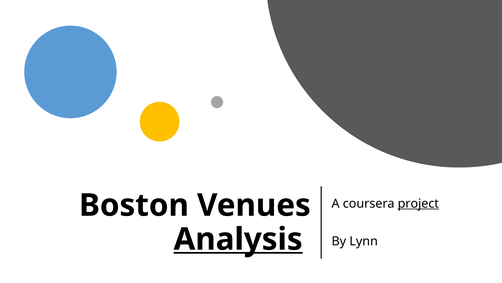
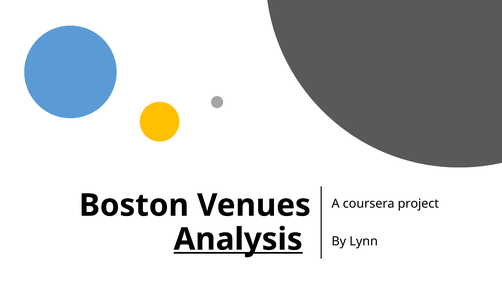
project underline: present -> none (418, 203)
